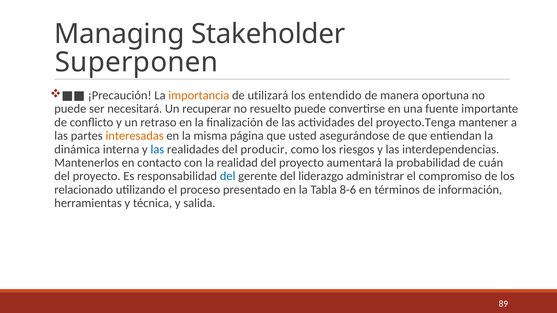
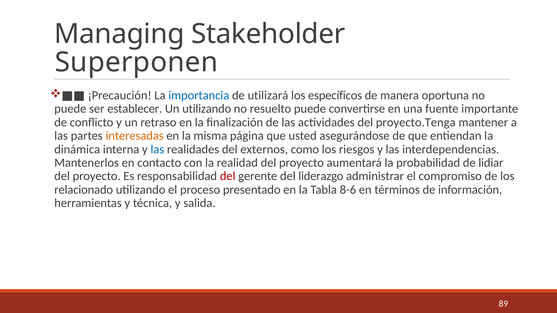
importancia colour: orange -> blue (199, 96)
entendido: entendido -> específicos (335, 96)
necesitará: necesitará -> establecer (135, 109)
Un recuperar: recuperar -> utilizando (207, 109)
producir: producir -> externos (264, 149)
cuán: cuán -> lidiar (491, 163)
del colour: blue -> red (228, 176)
